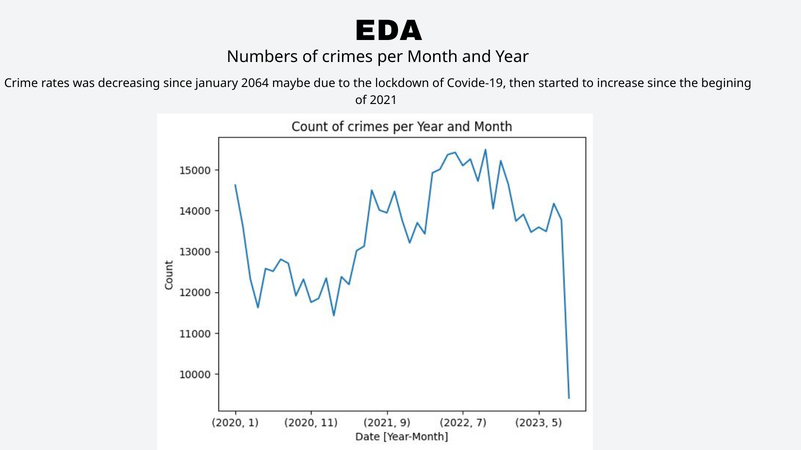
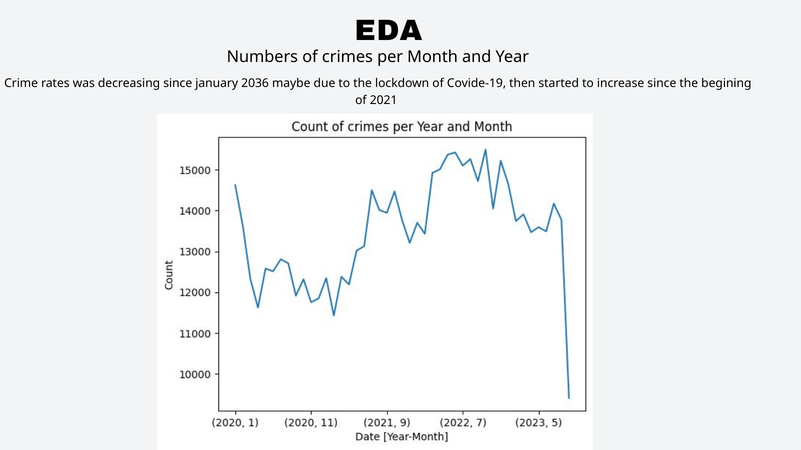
2064: 2064 -> 2036 (255, 83)
